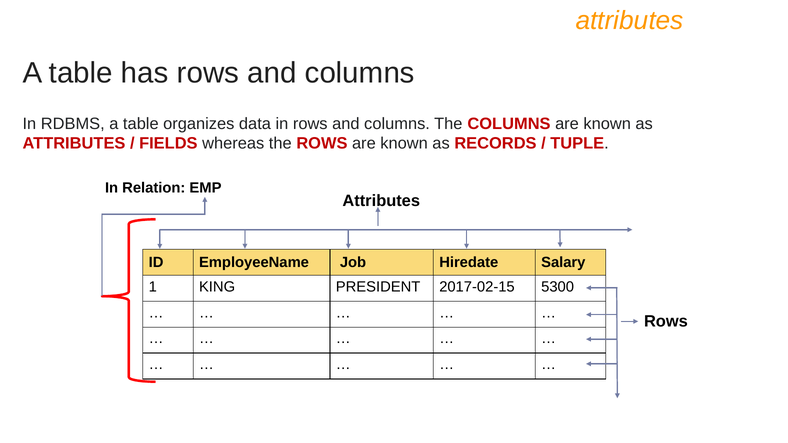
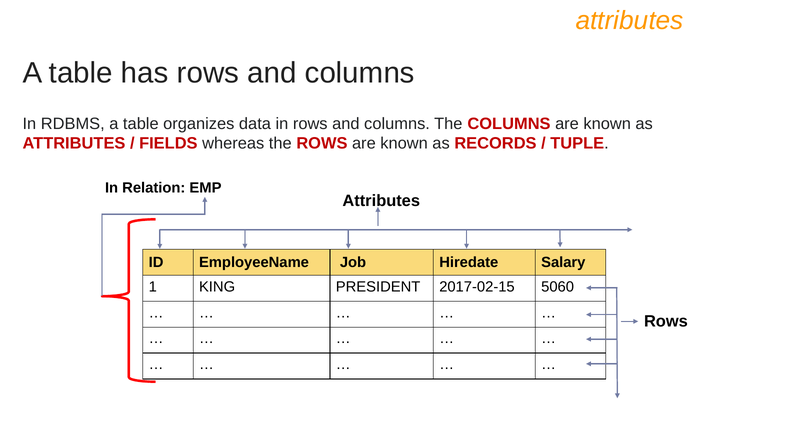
5300: 5300 -> 5060 (558, 287)
